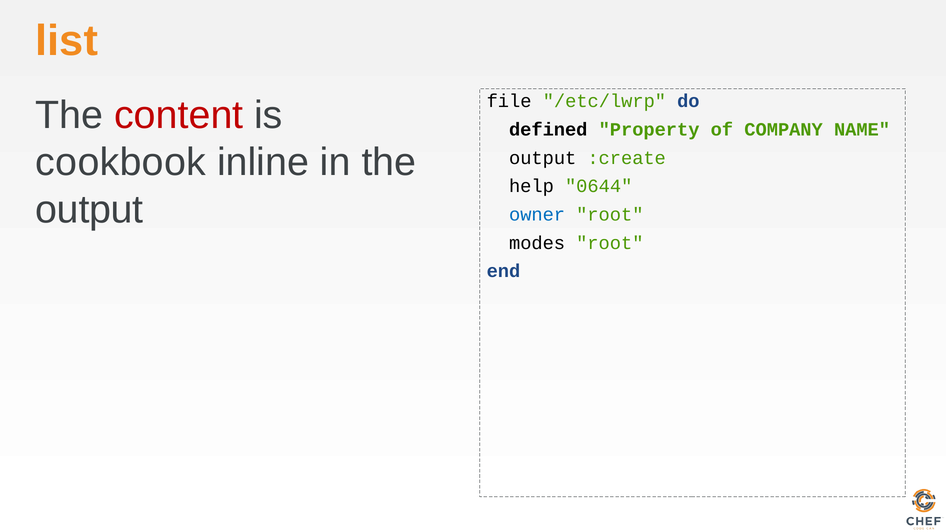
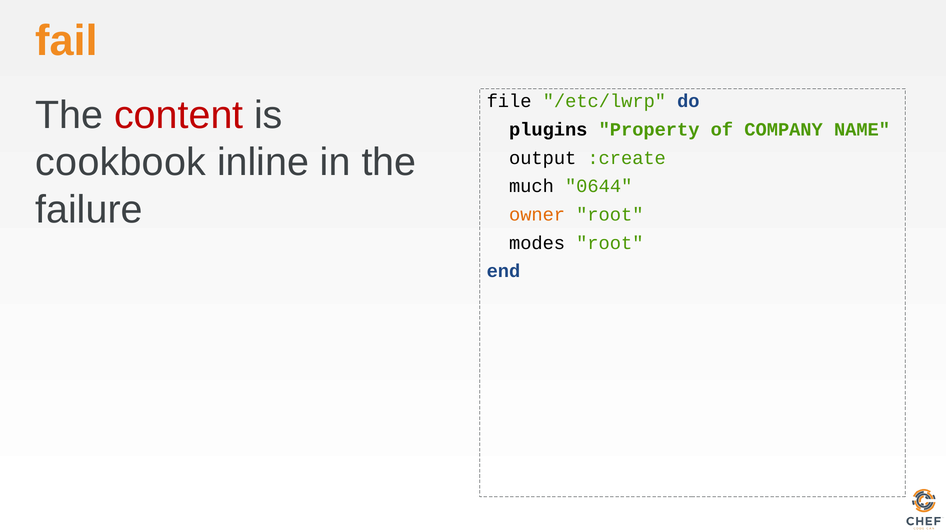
list: list -> fail (67, 41)
defined: defined -> plugins (548, 130)
help: help -> much (531, 186)
output: output -> failure (89, 210)
owner colour: blue -> orange (537, 215)
